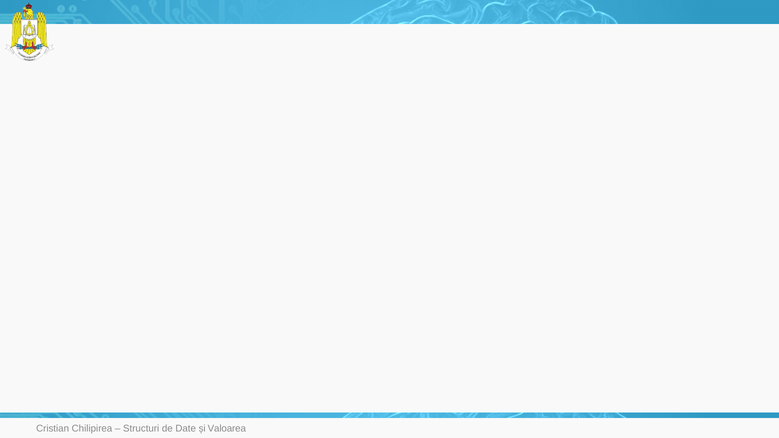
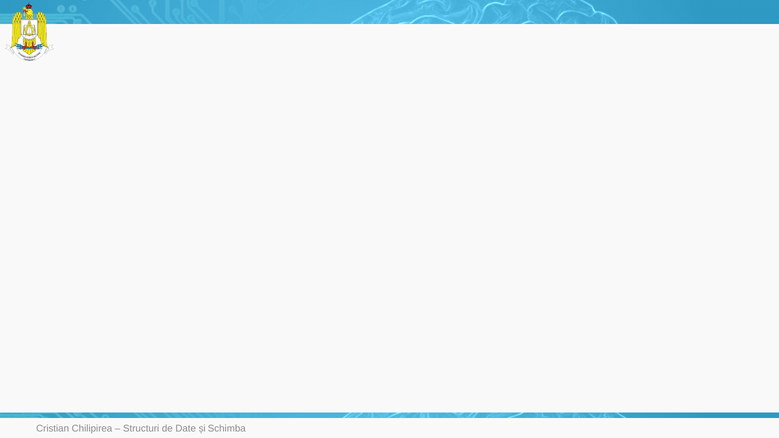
Valoarea: Valoarea -> Schimba (227, 429)
